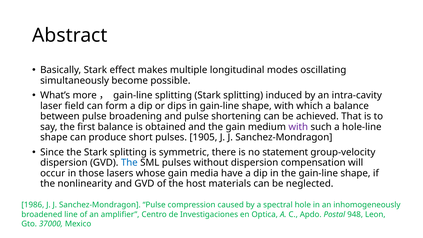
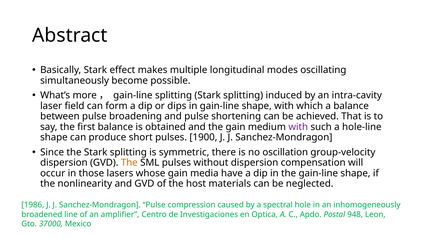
1905: 1905 -> 1900 (203, 137)
statement: statement -> oscillation (285, 152)
The colour: blue -> orange (129, 163)
